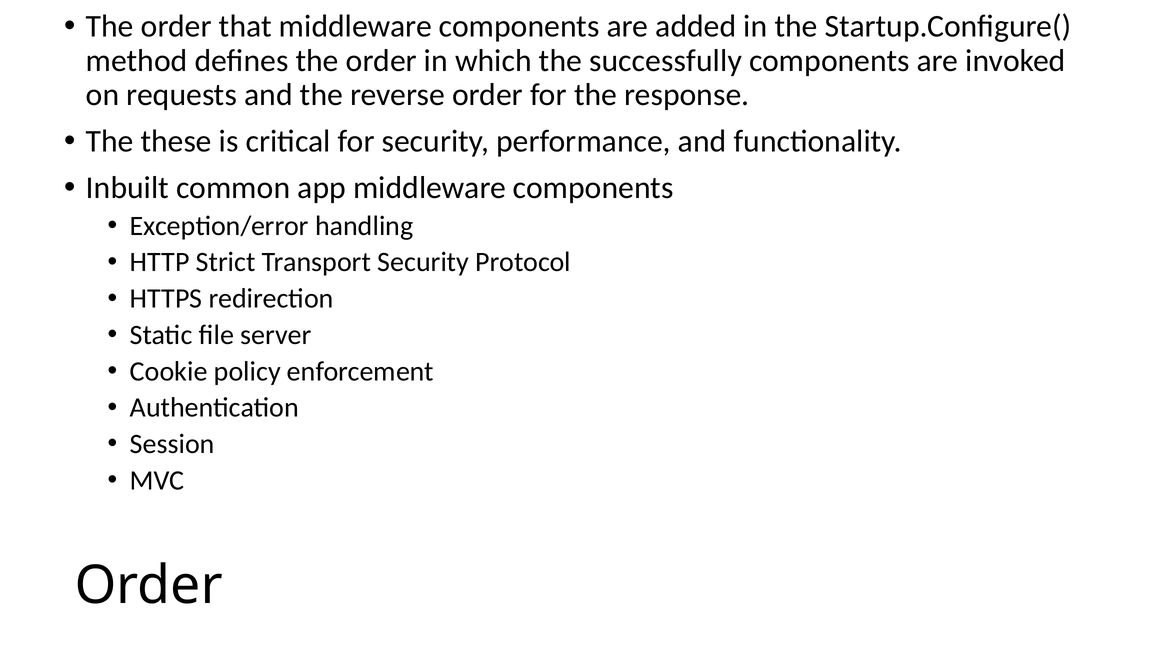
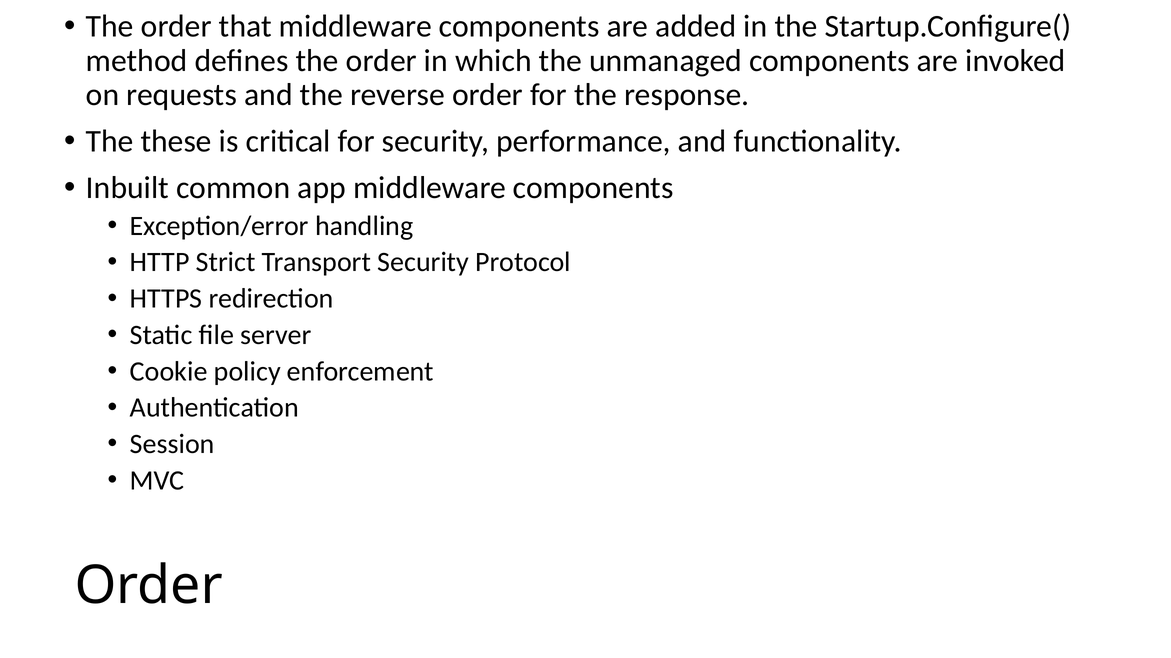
successfully: successfully -> unmanaged (666, 61)
